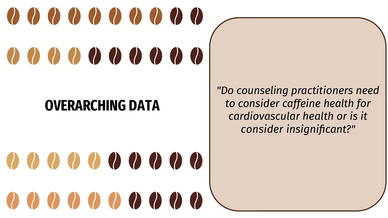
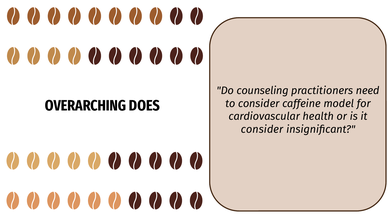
caffeine health: health -> model (339, 104)
DATA: DATA -> DOES (144, 106)
